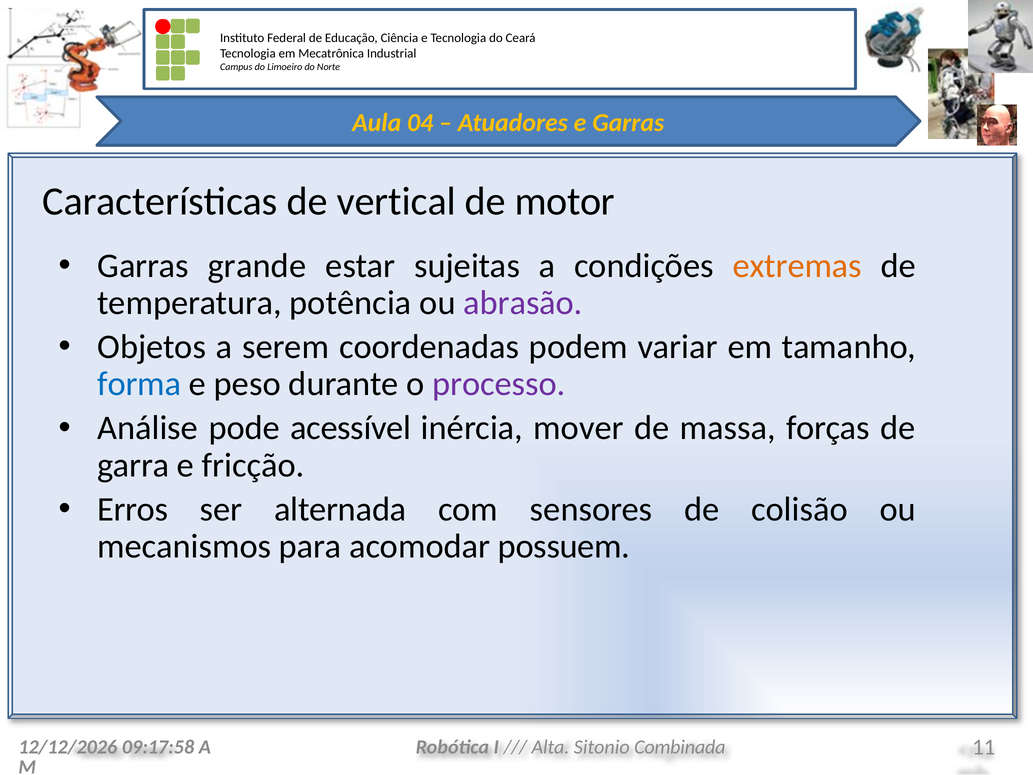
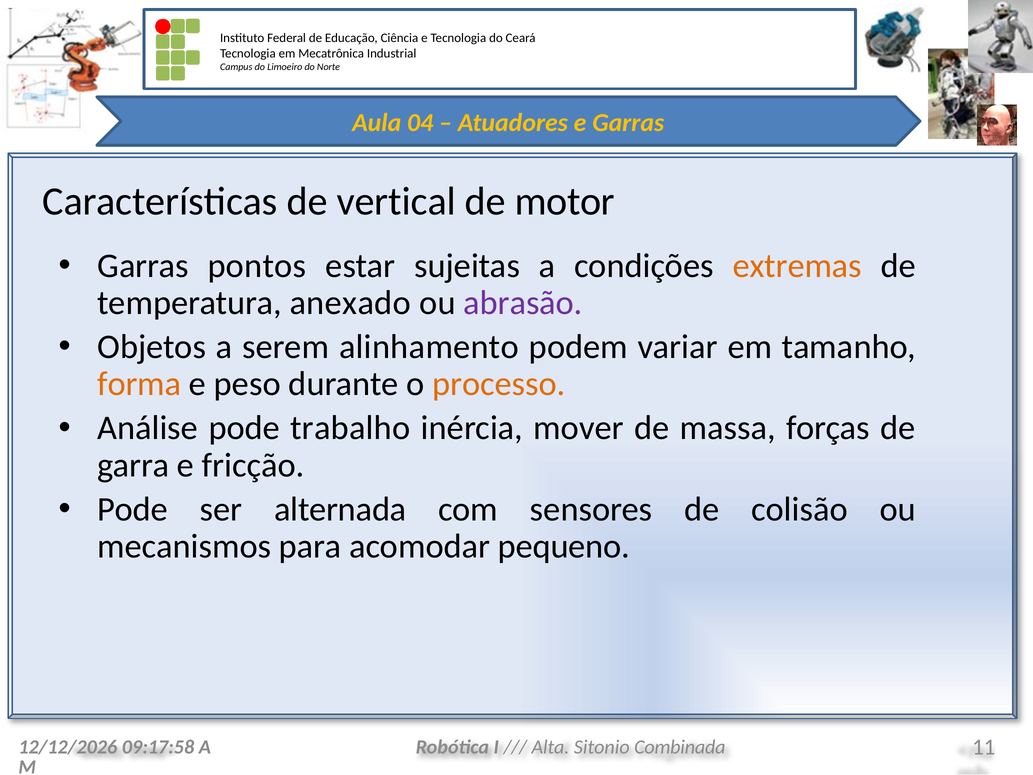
grande: grande -> pontos (257, 266)
potência: potência -> anexado (350, 303)
coordenadas: coordenadas -> alinhamento (429, 347)
forma colour: blue -> orange (139, 384)
processo colour: purple -> orange (499, 384)
acessível: acessível -> trabalho (350, 428)
Erros: Erros -> Pode (133, 509)
possuem: possuem -> pequeno (564, 546)
